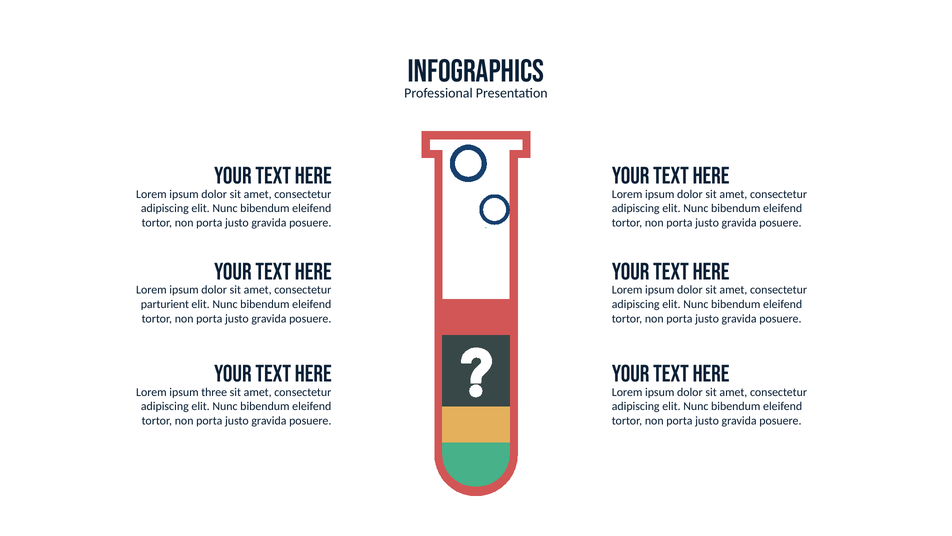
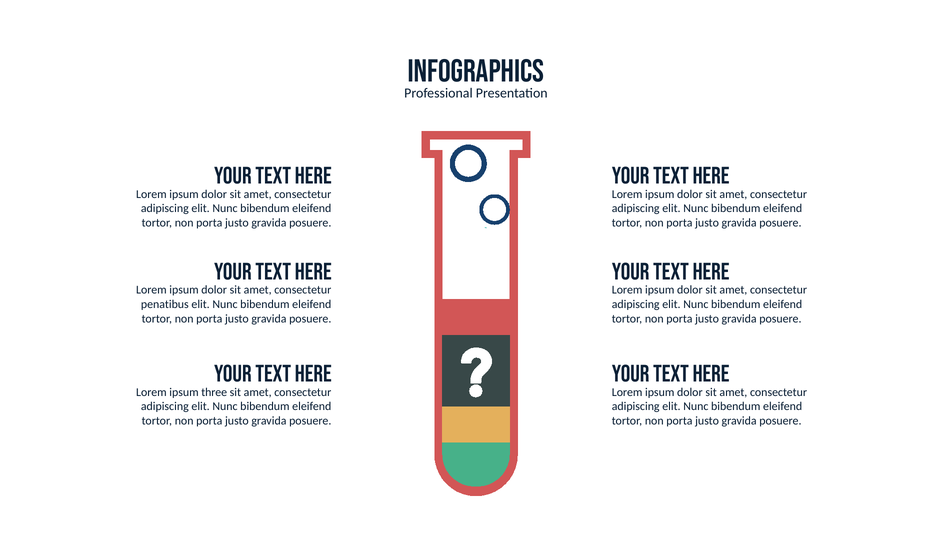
parturient: parturient -> penatibus (165, 304)
